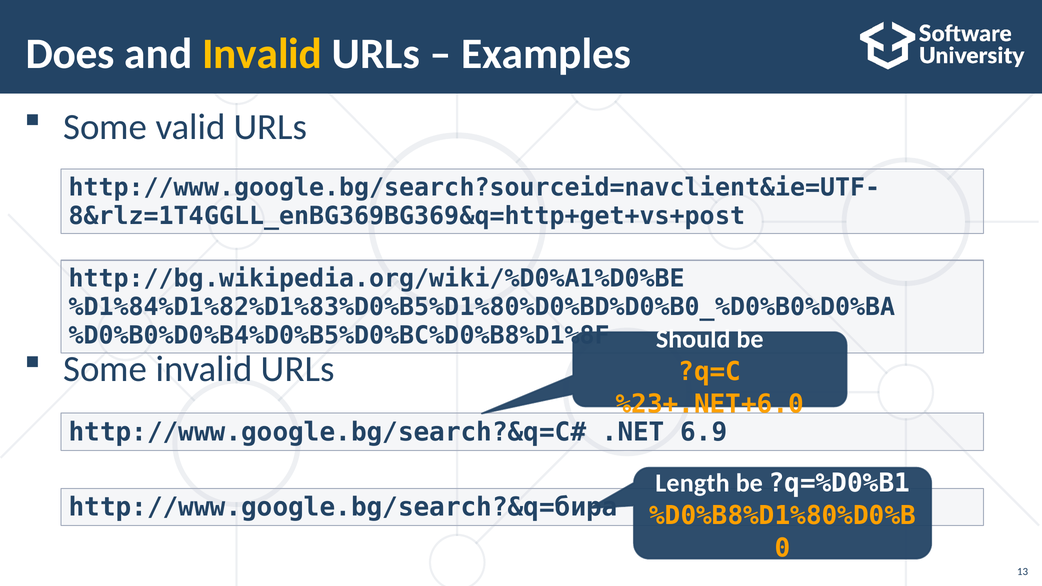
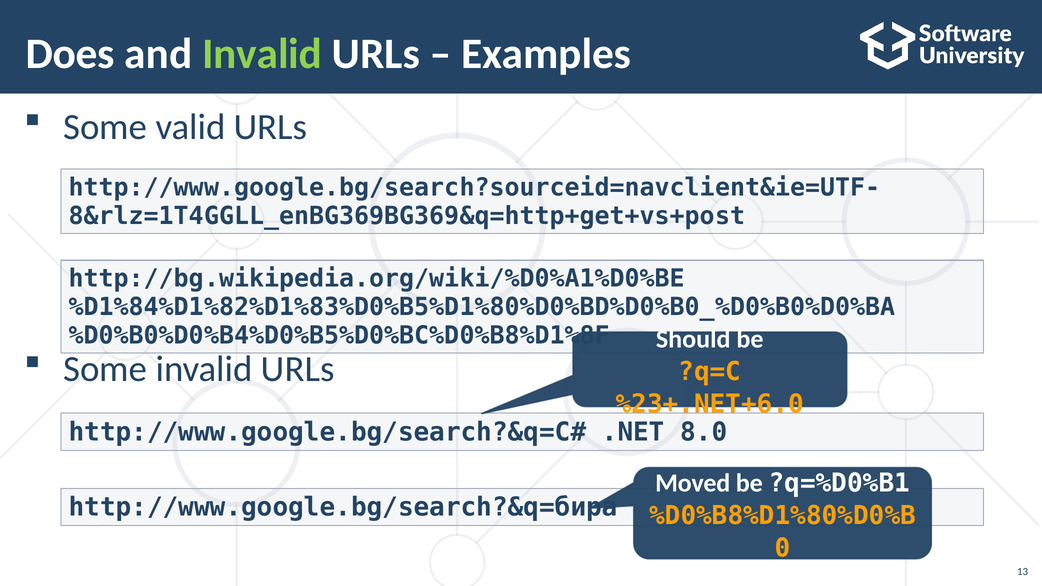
Invalid colour: yellow -> light green (262, 54)
6.9: 6.9 -> 8.0 (704, 432)
Length: Length -> Moved (693, 483)
